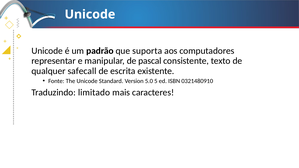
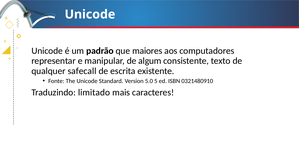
suporta: suporta -> maiores (147, 51)
pascal: pascal -> algum (150, 61)
